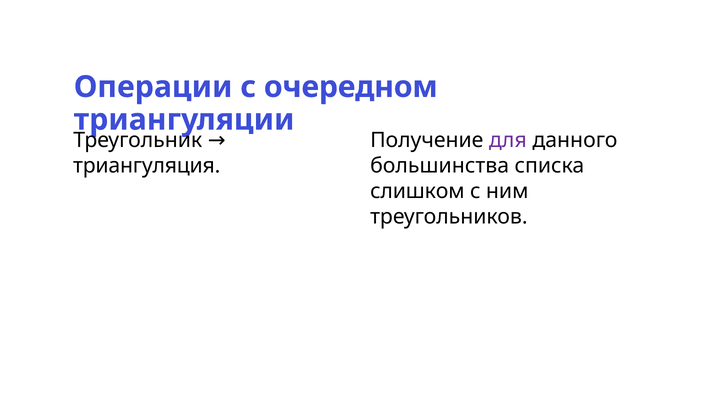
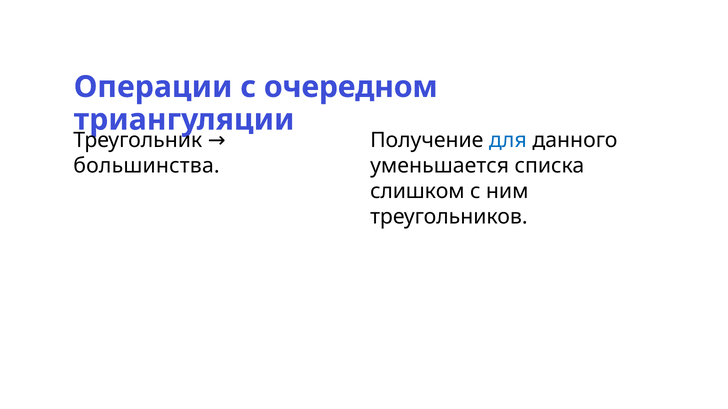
для colour: purple -> blue (508, 140)
триангуляция: триангуляция -> большинства (147, 166)
большинства: большинства -> уменьшается (440, 166)
